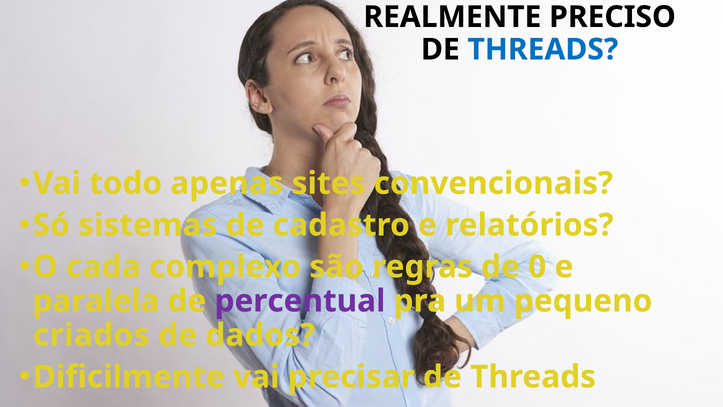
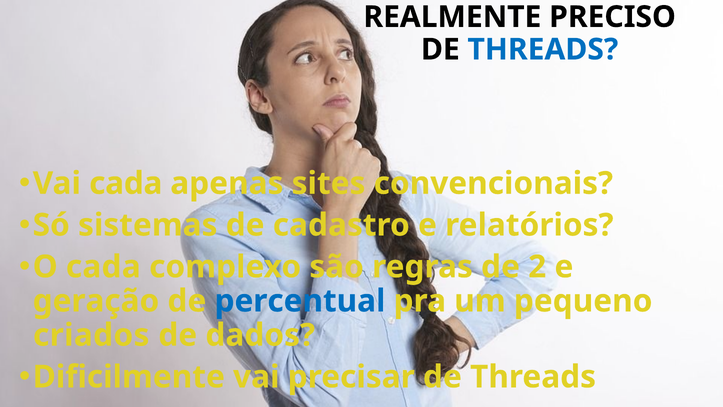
Vai todo: todo -> cada (126, 183)
0: 0 -> 2 (537, 267)
paralela: paralela -> geração (96, 301)
percentual colour: purple -> blue (300, 301)
